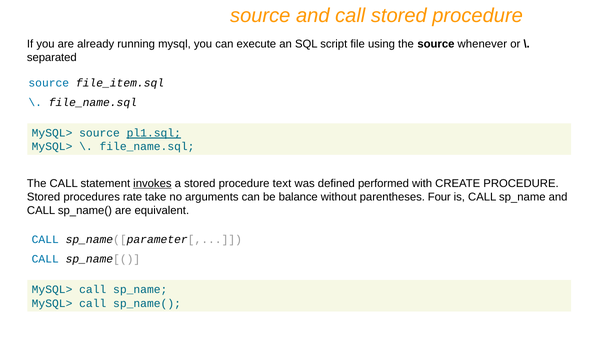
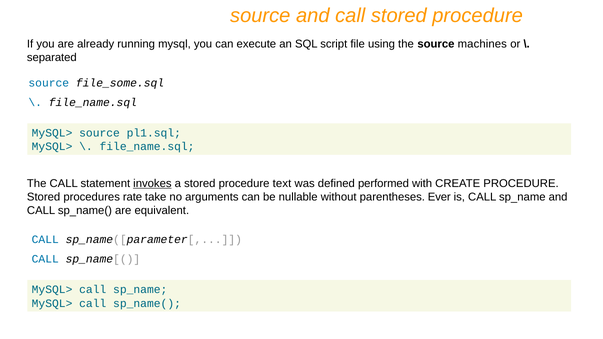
whenever: whenever -> machines (482, 44)
file_item.sql: file_item.sql -> file_some.sql (120, 83)
pl1.sql underline: present -> none (154, 133)
balance: balance -> nullable (298, 197)
Four: Four -> Ever (439, 197)
